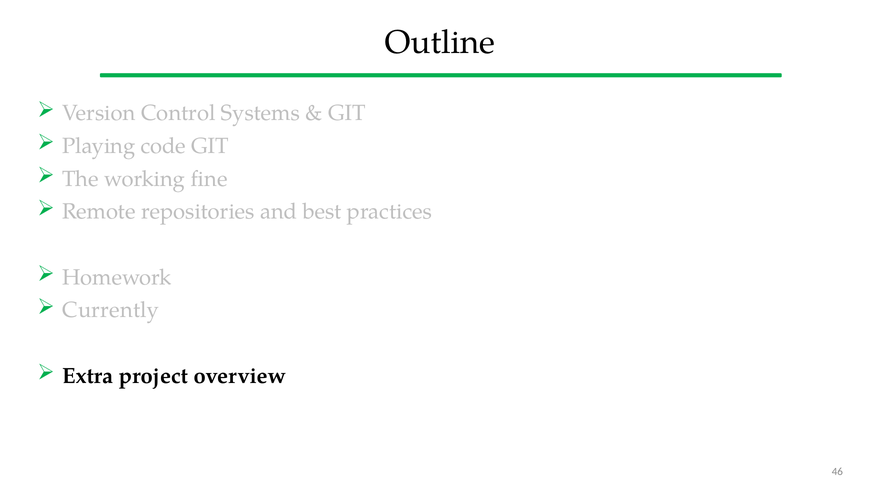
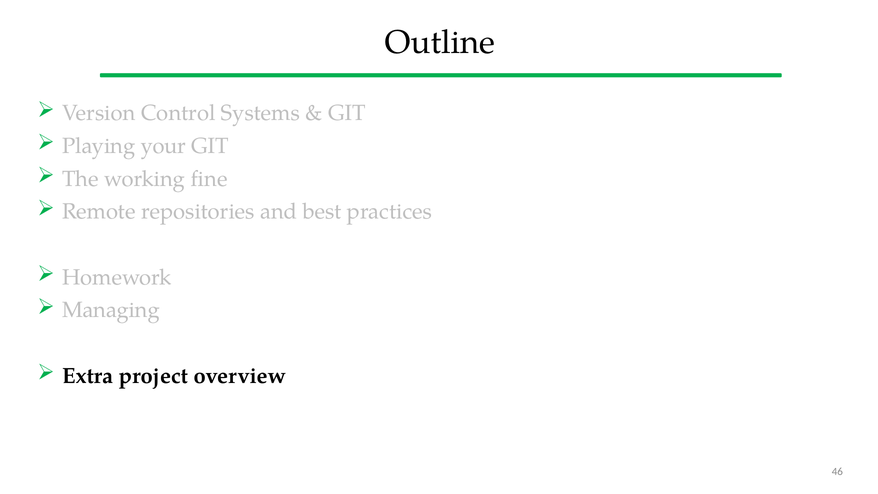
code: code -> your (163, 146)
Currently: Currently -> Managing (111, 310)
